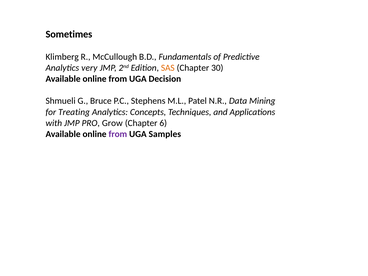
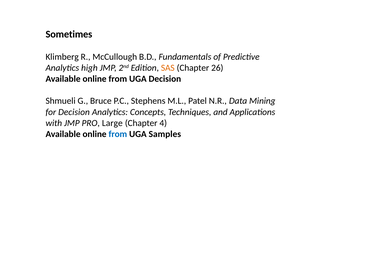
very: very -> high (89, 68)
30: 30 -> 26 (217, 68)
for Treating: Treating -> Decision (74, 112)
Grow: Grow -> Large (112, 123)
6: 6 -> 4 (163, 123)
from colour: purple -> blue (118, 134)
